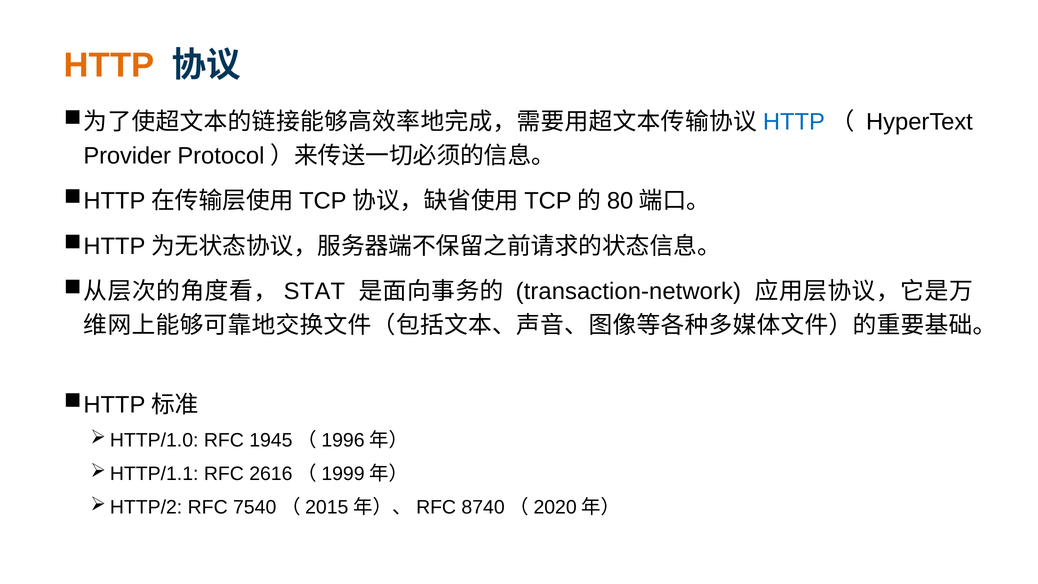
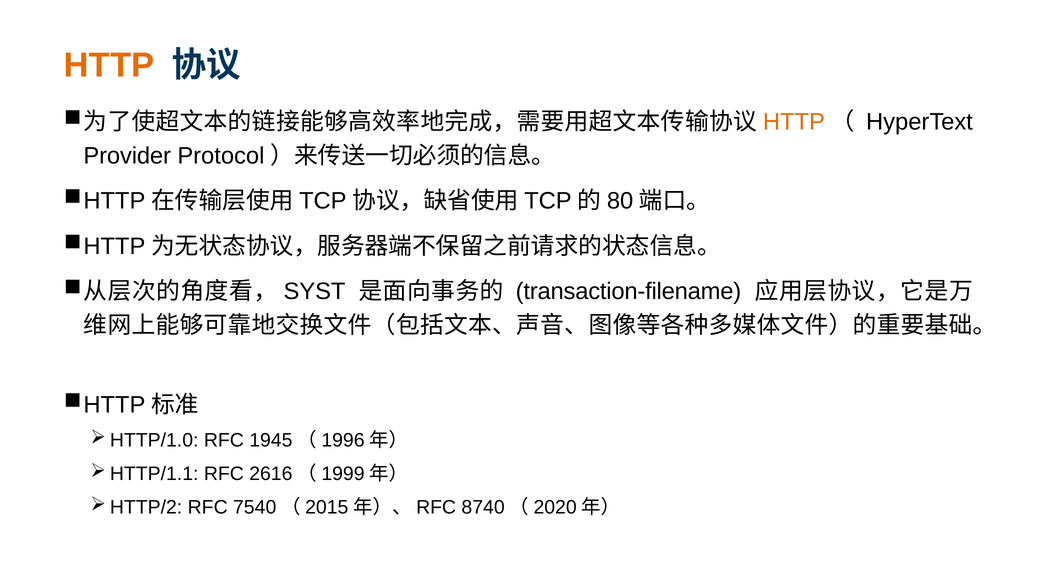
HTTP colour: blue -> orange (794, 122)
STAT: STAT -> SYST (315, 291)
transaction-network: transaction-network -> transaction-filename (628, 291)
